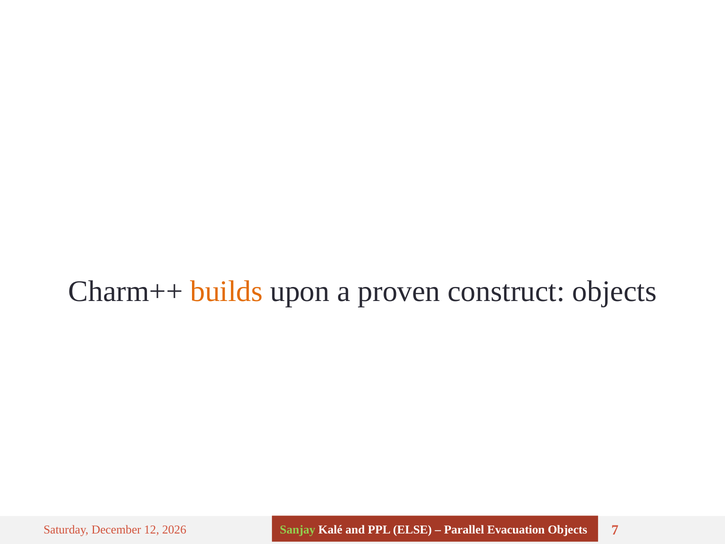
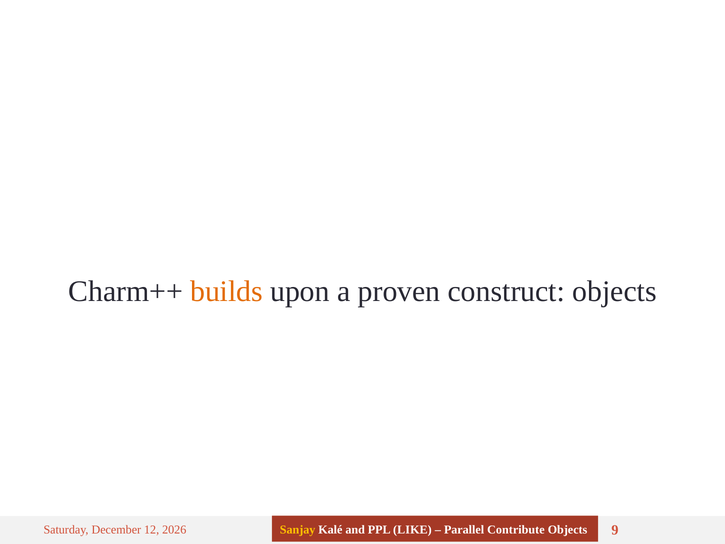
Sanjay colour: light green -> yellow (298, 529)
ELSE: ELSE -> LIKE (412, 529)
Evacuation: Evacuation -> Contribute (516, 529)
7: 7 -> 9 (615, 530)
